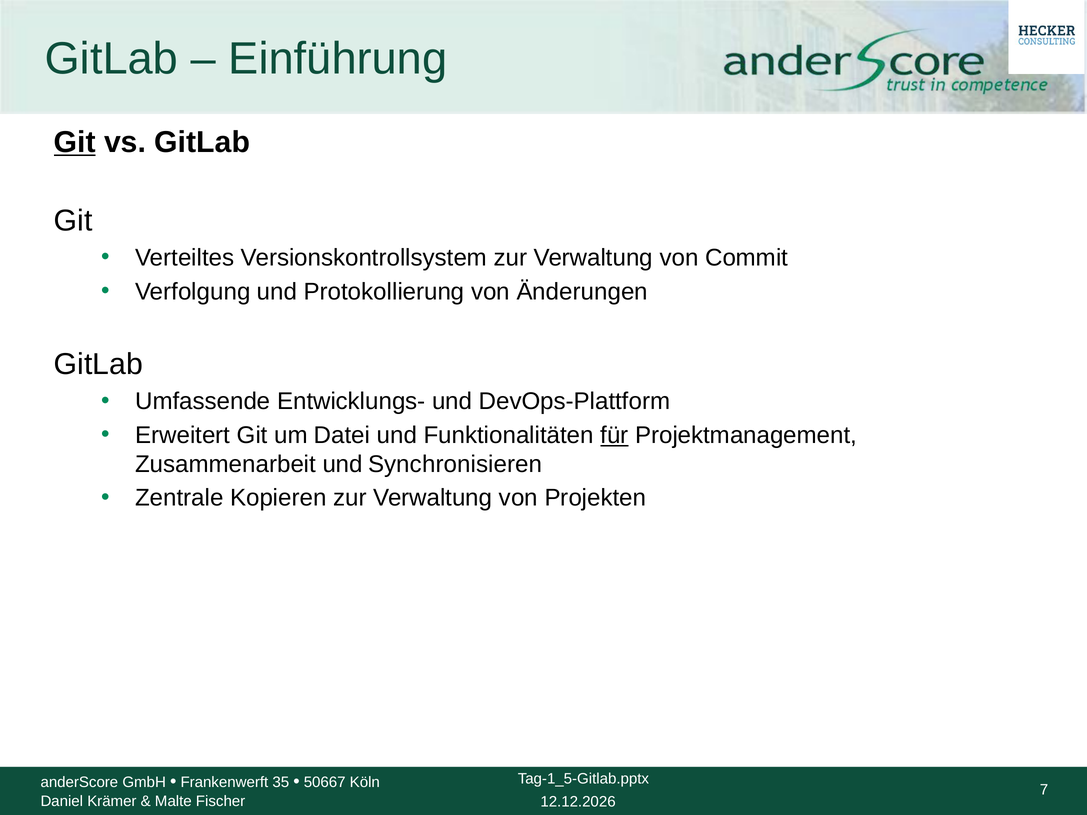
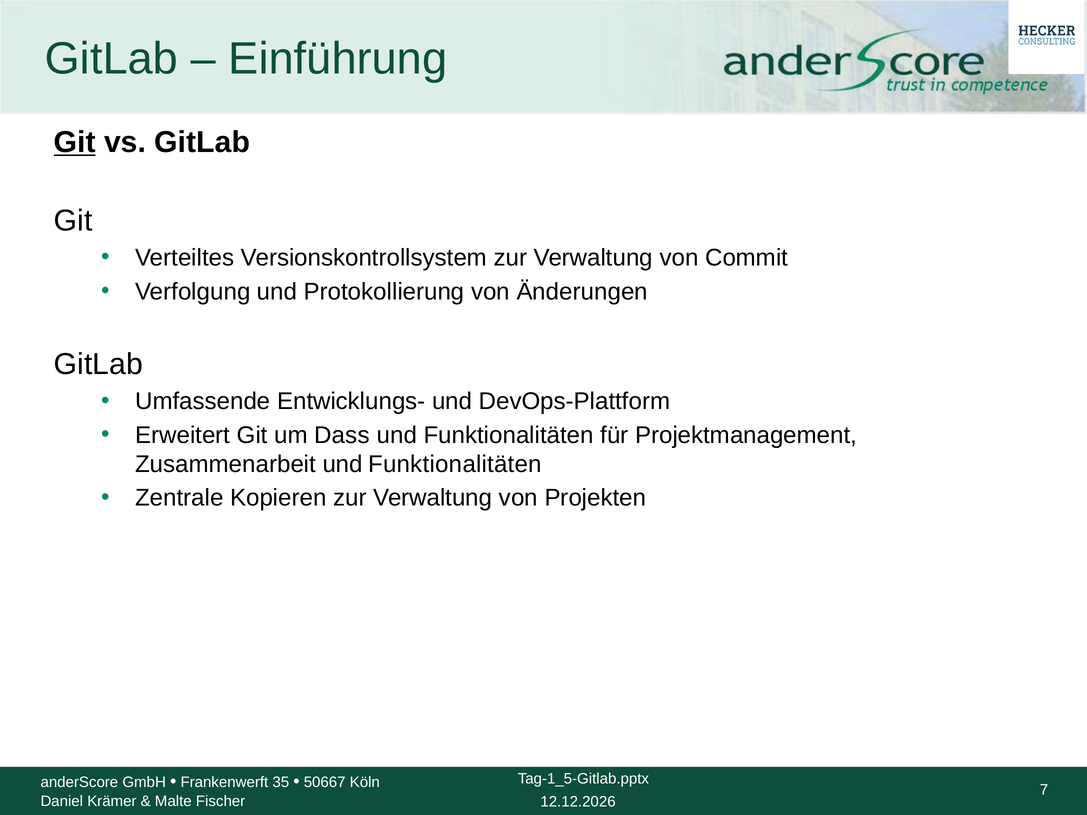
Datei: Datei -> Dass (342, 435)
für underline: present -> none (614, 435)
Zusammenarbeit und Synchronisieren: Synchronisieren -> Funktionalitäten (455, 464)
